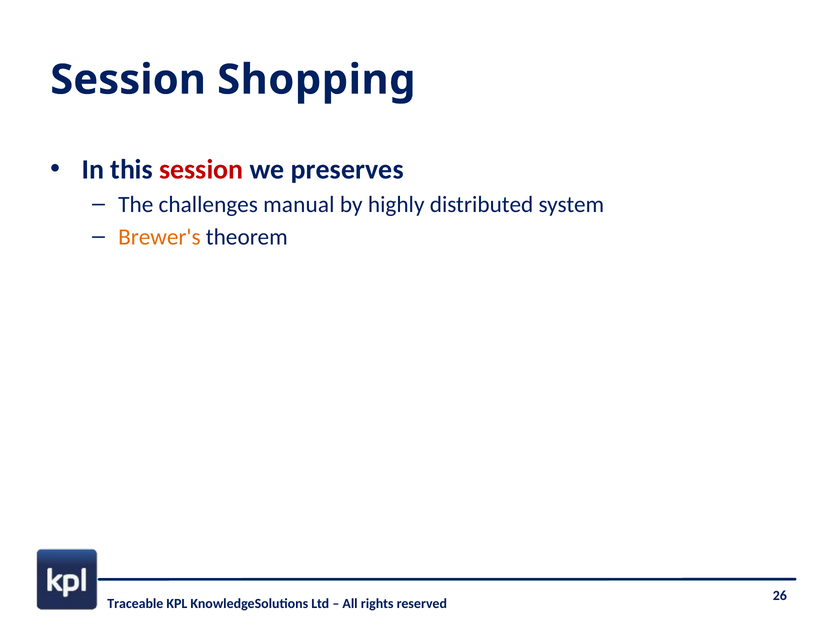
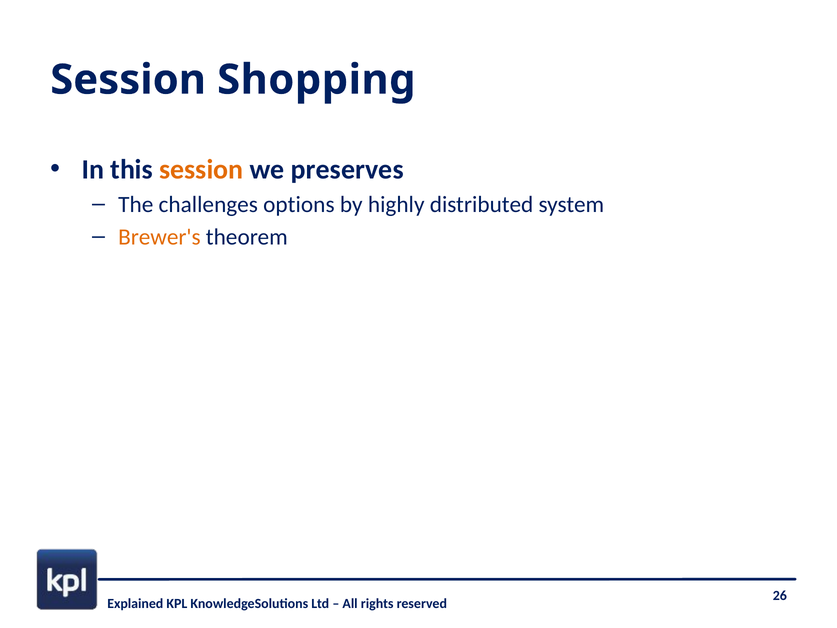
session colour: red -> orange (201, 169)
manual: manual -> options (299, 204)
Traceable: Traceable -> Explained (135, 604)
